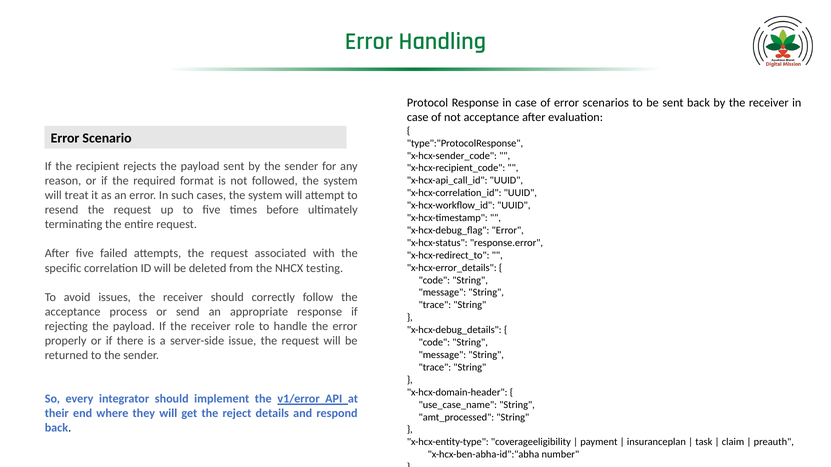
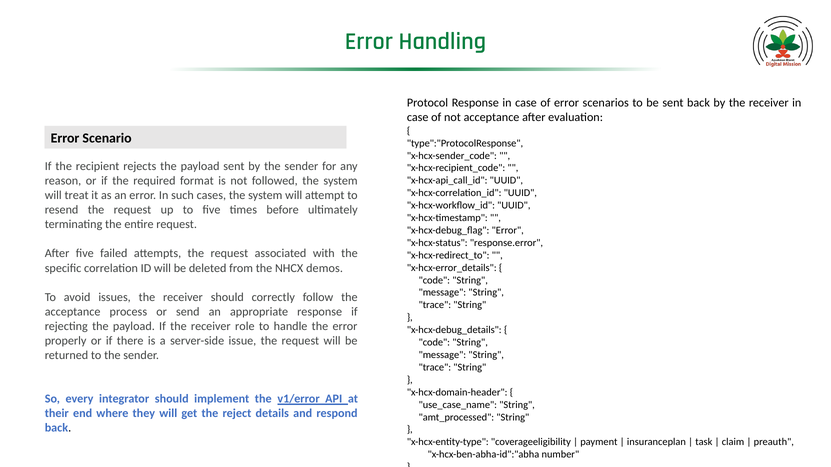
testing: testing -> demos (325, 268)
